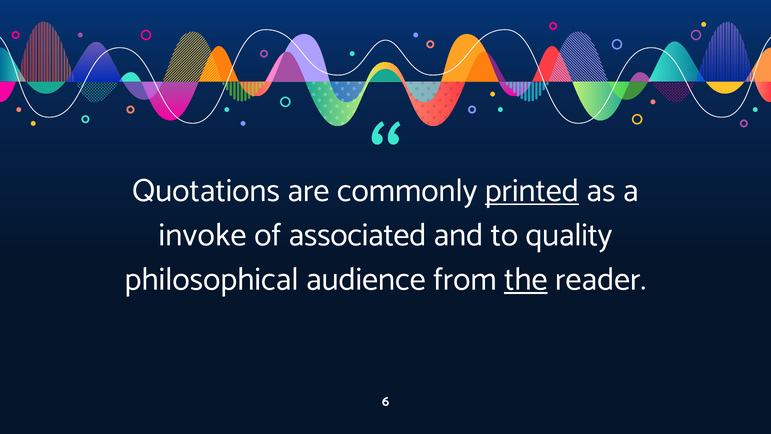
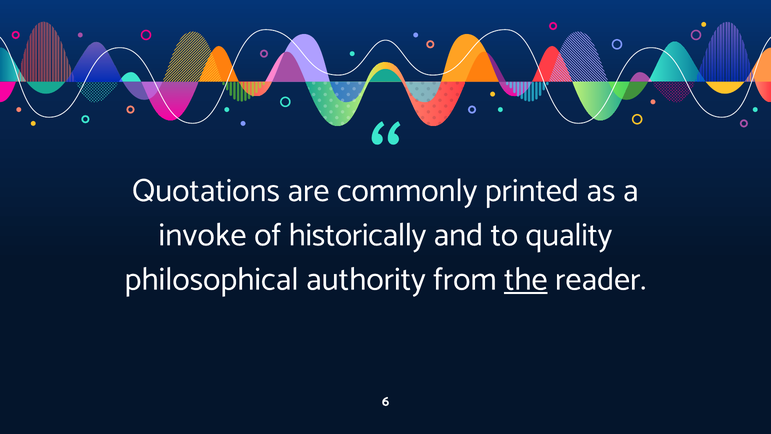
printed underline: present -> none (532, 190)
associated: associated -> historically (357, 235)
audience: audience -> authority (366, 279)
